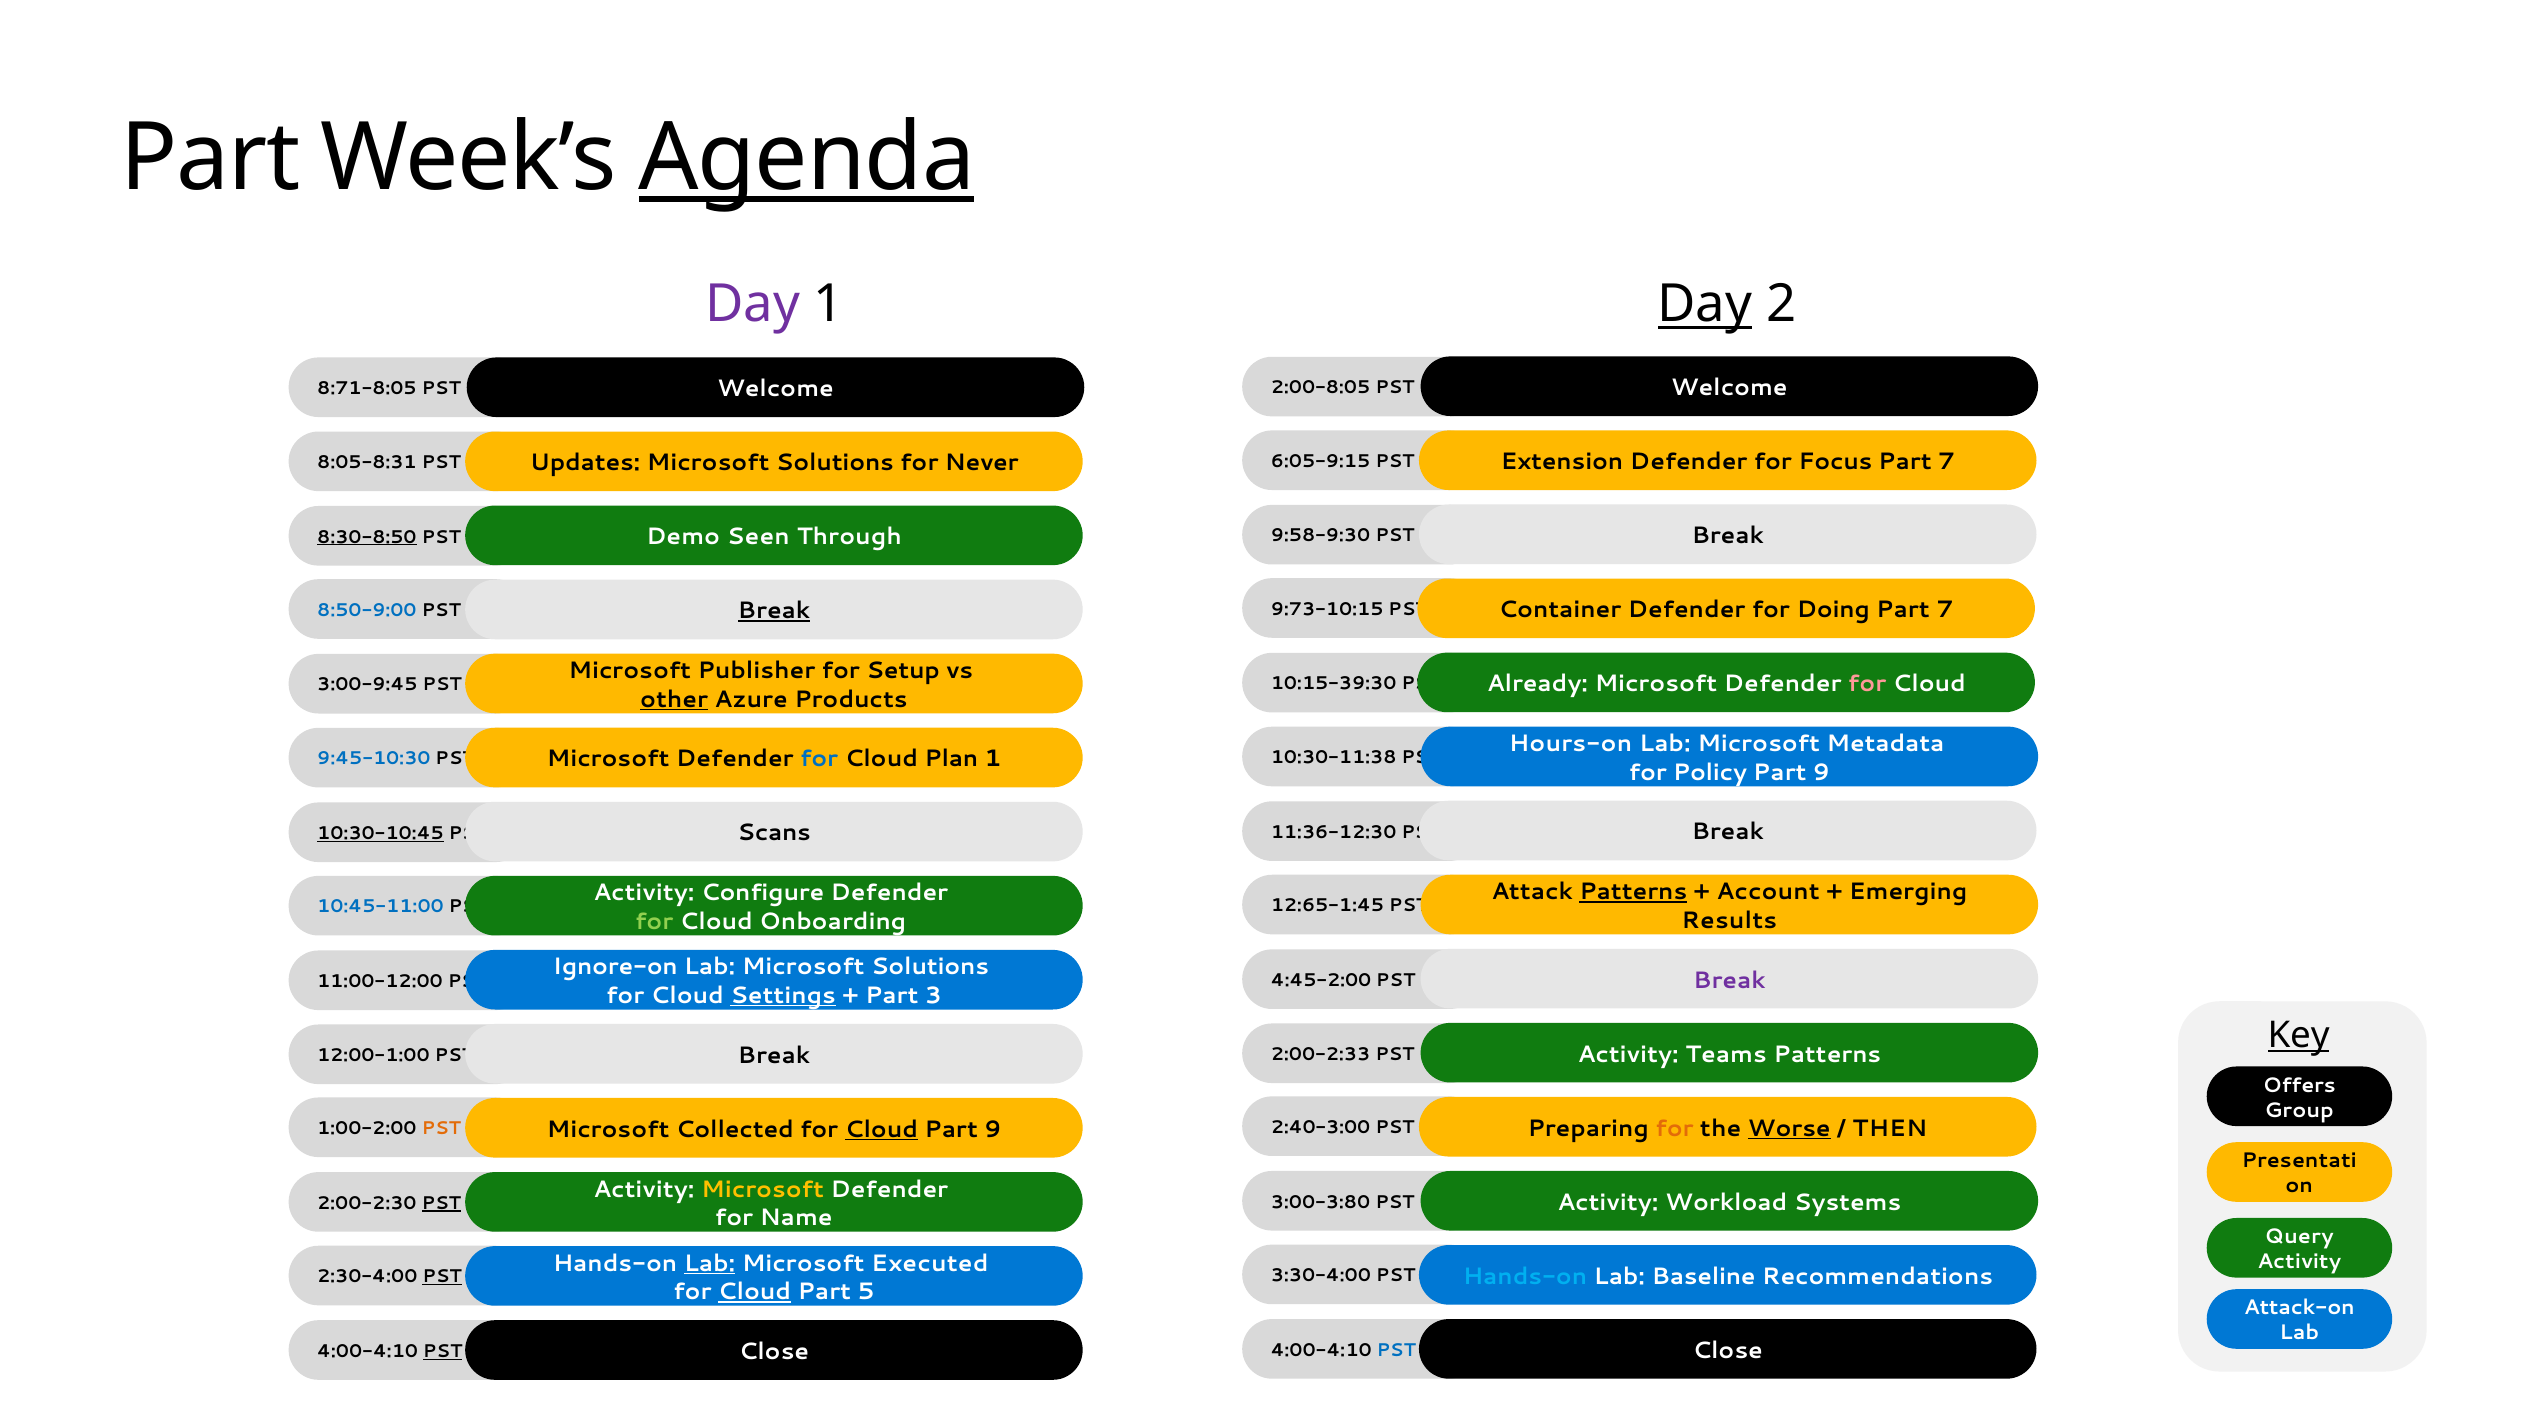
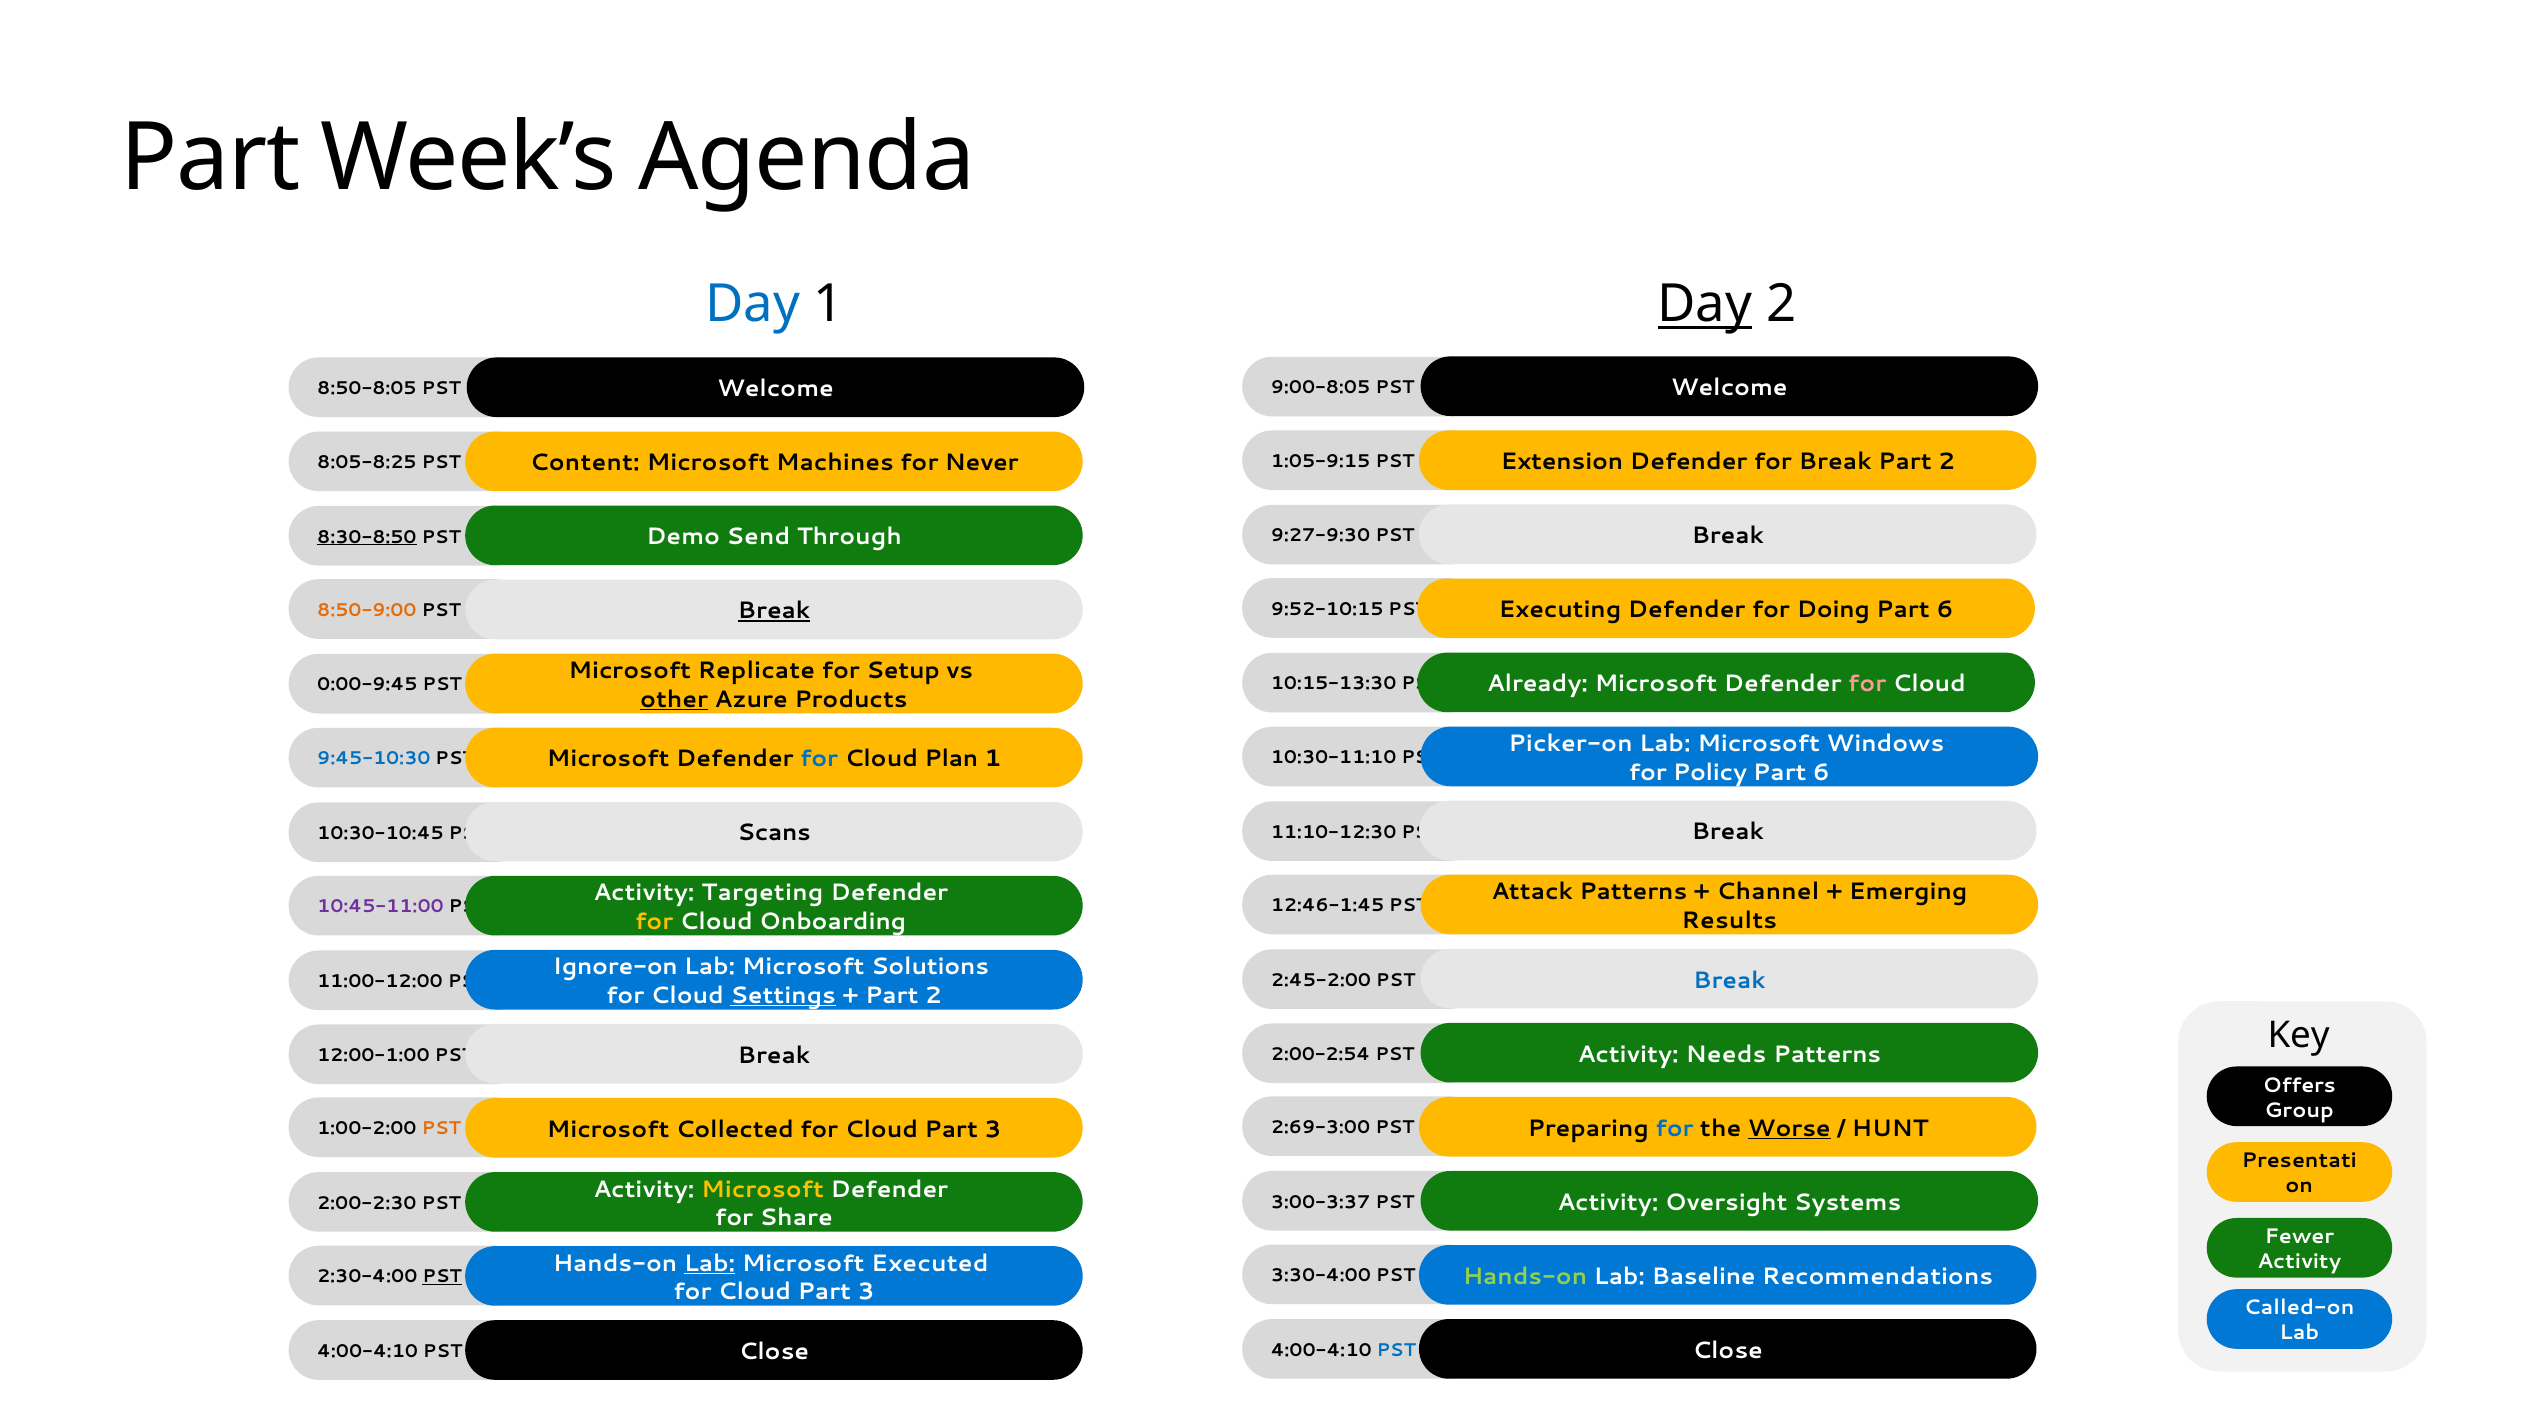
Agenda underline: present -> none (807, 158)
Day colour: purple -> blue (753, 305)
2:00-8:05: 2:00-8:05 -> 9:00-8:05 (1321, 388)
8:71-8:05: 8:71-8:05 -> 8:50-8:05 (367, 389)
for Focus: Focus -> Break (1835, 462)
7: 7 -> 2 (1947, 462)
Updates: Updates -> Content (585, 463)
Solutions: Solutions -> Machines (835, 463)
6:05-9:15: 6:05-9:15 -> 1:05-9:15 (1321, 462)
8:05-8:31: 8:05-8:31 -> 8:05-8:25 (367, 463)
Seen: Seen -> Send (758, 537)
9:58-9:30: 9:58-9:30 -> 9:27-9:30 (1321, 536)
Container: Container -> Executing (1560, 610)
7: 7 -> 6 (1945, 610)
9:73-10:15: 9:73-10:15 -> 9:52-10:15 (1327, 609)
8:50-9:00 colour: blue -> orange (367, 610)
Publisher: Publisher -> Replicate (756, 671)
10:15-39:30: 10:15-39:30 -> 10:15-13:30 (1334, 684)
3:00-9:45: 3:00-9:45 -> 0:00-9:45 (367, 685)
Hours-on: Hours-on -> Picker-on (1570, 744)
Metadata: Metadata -> Windows (1885, 744)
10:30-11:38: 10:30-11:38 -> 10:30-11:10 (1334, 758)
9: 9 -> 6 (1821, 772)
11:36-12:30: 11:36-12:30 -> 11:10-12:30 (1334, 833)
10:30-10:45 underline: present -> none (381, 834)
Patterns underline: present -> none (1633, 892)
Account: Account -> Channel (1768, 892)
Configure: Configure -> Targeting (762, 893)
12:65-1:45: 12:65-1:45 -> 12:46-1:45 (1327, 906)
10:45-11:00 colour: blue -> purple (380, 907)
for colour: light green -> yellow (654, 922)
Break colour: purple -> blue (1729, 980)
4:45-2:00: 4:45-2:00 -> 2:45-2:00 (1321, 981)
3: 3 -> 2 (933, 996)
Key underline: present -> none (2299, 1035)
Teams: Teams -> Needs (1726, 1054)
2:00-2:33: 2:00-2:33 -> 2:00-2:54 (1321, 1055)
for colour: orange -> blue (1675, 1129)
THEN: THEN -> HUNT (1890, 1129)
Cloud underline: present -> none (881, 1130)
9: 9 -> 3 (993, 1130)
2:40-3:00: 2:40-3:00 -> 2:69-3:00 (1321, 1128)
Workload: Workload -> Oversight (1726, 1203)
3:00-3:80: 3:00-3:80 -> 3:00-3:37 (1321, 1202)
PST underline: present -> none (441, 1203)
Name: Name -> Share (796, 1218)
Query: Query -> Fewer (2299, 1237)
Hands-on colour: light blue -> light green (1525, 1277)
Cloud underline: present -> none (754, 1292)
5: 5 -> 3 (866, 1292)
Attack-on: Attack-on -> Called-on (2299, 1308)
PST underline: present -> none (443, 1352)
